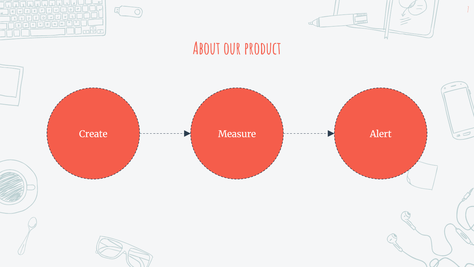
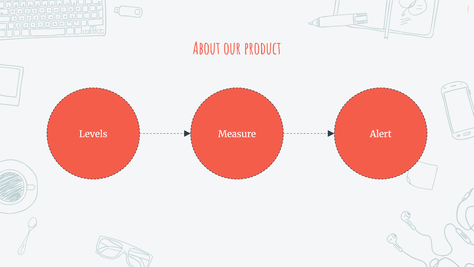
Create: Create -> Levels (93, 134)
